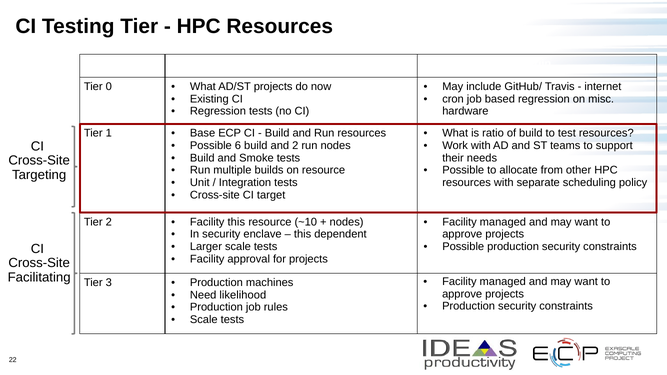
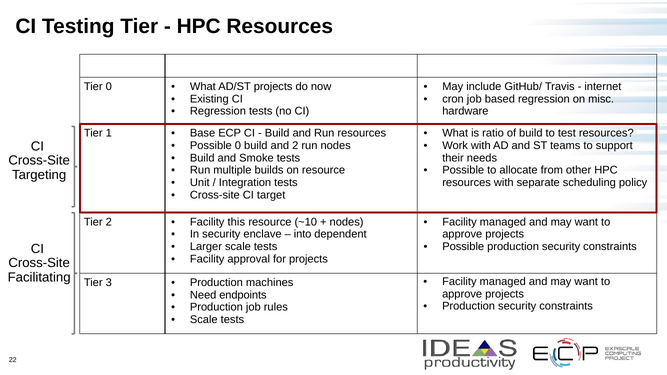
Possible 6: 6 -> 0 (238, 146)
this: this -> into (303, 234)
likelihood: likelihood -> endpoints (243, 295)
